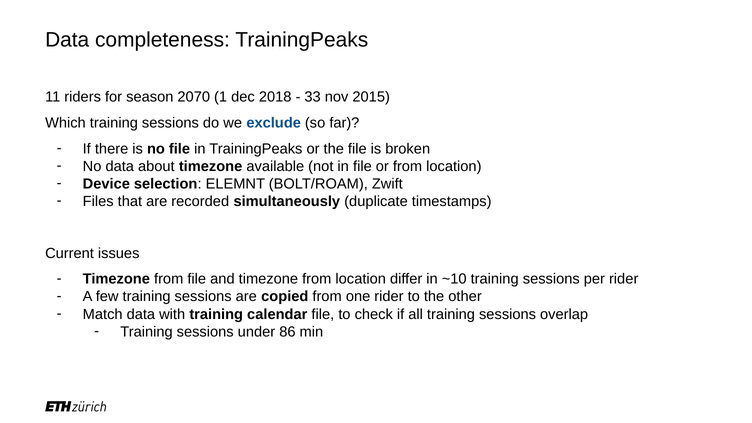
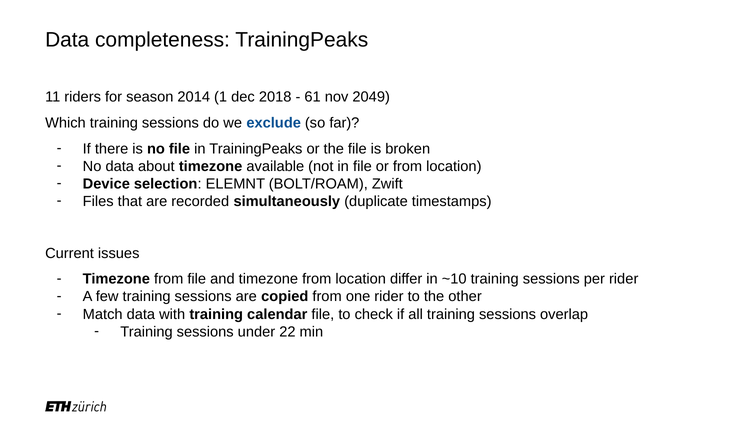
2070: 2070 -> 2014 (194, 97)
33: 33 -> 61 (313, 97)
2015: 2015 -> 2049 (371, 97)
86: 86 -> 22 (287, 332)
